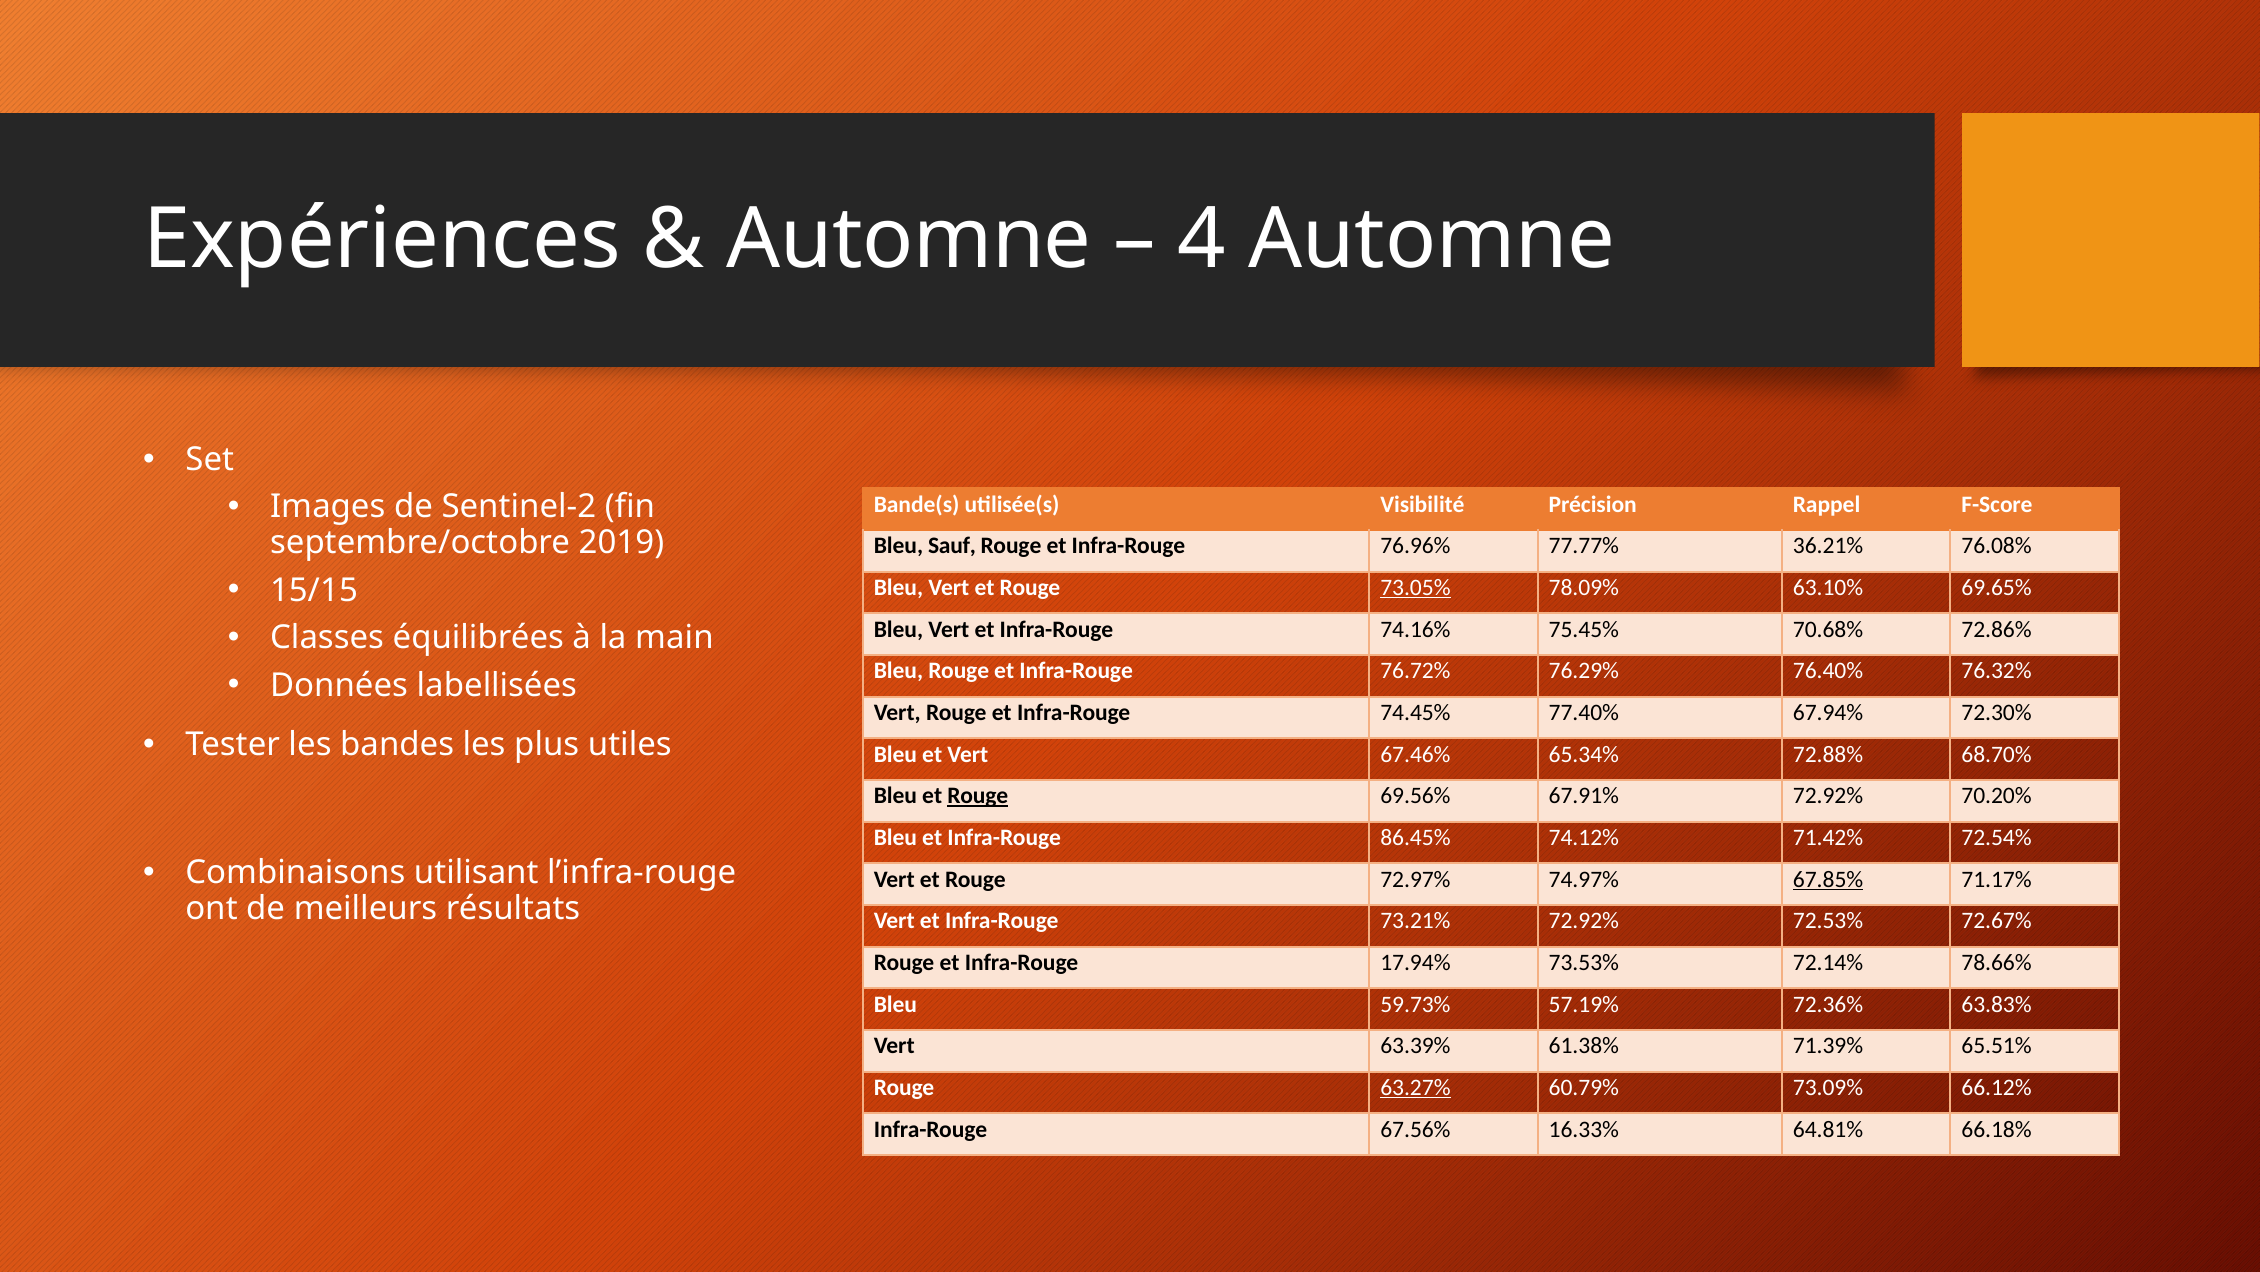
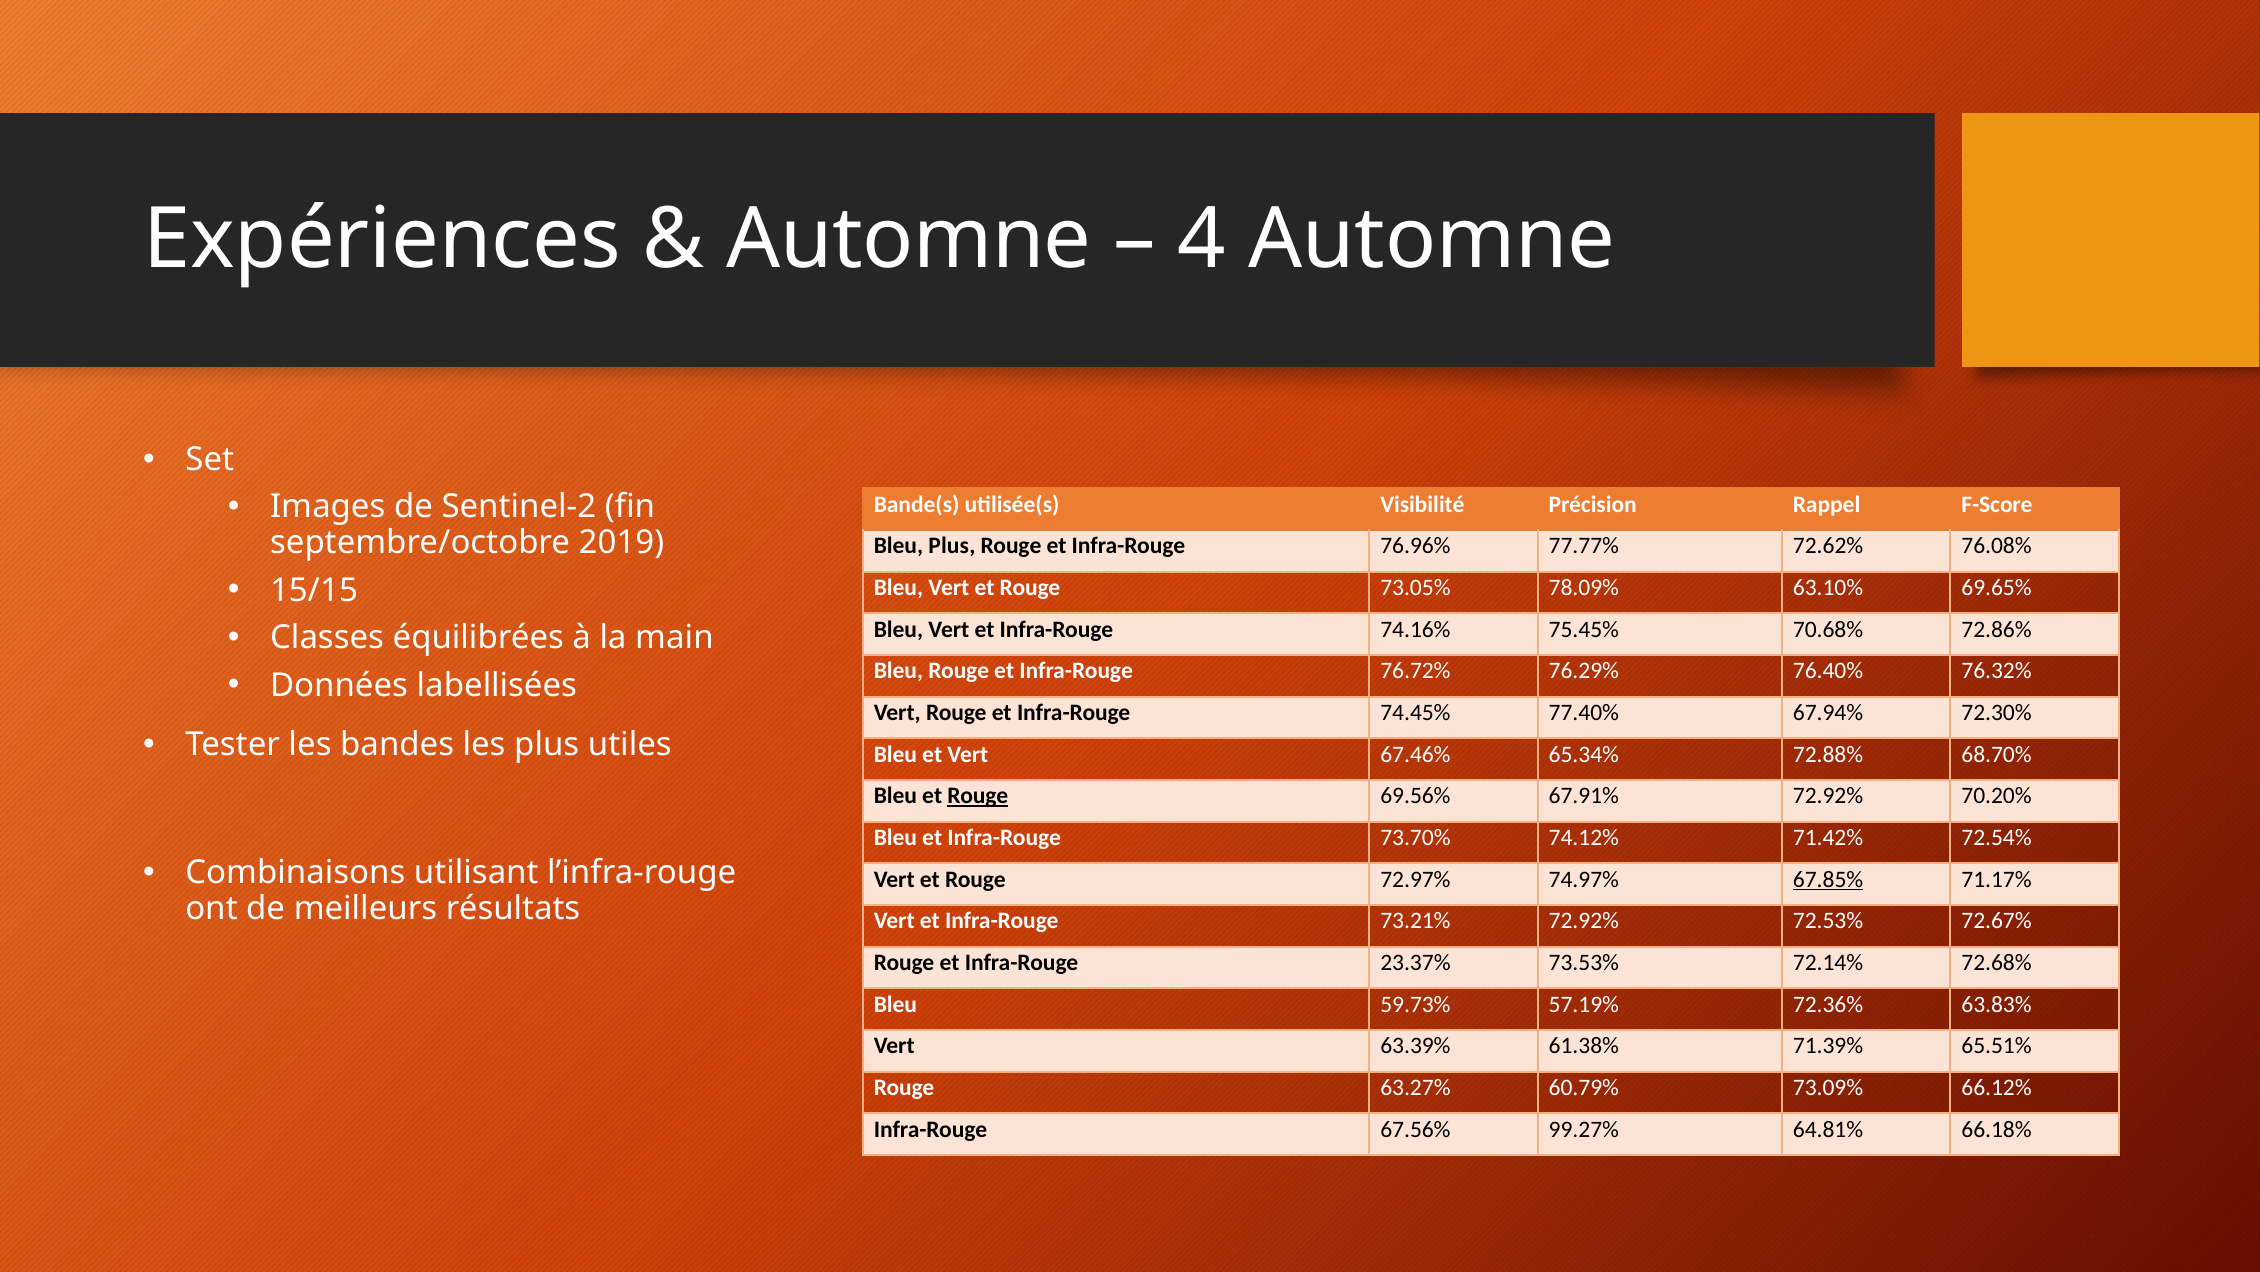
Bleu Sauf: Sauf -> Plus (952, 546)
36.21%: 36.21% -> 72.62% (1828, 546)
73.05% underline: present -> none (1415, 587)
86.45%: 86.45% -> 73.70% (1415, 837)
17.94%: 17.94% -> 23.37% (1415, 962)
78.66%: 78.66% -> 72.68% (1997, 962)
63.27% underline: present -> none (1415, 1087)
16.33%: 16.33% -> 99.27% (1584, 1129)
